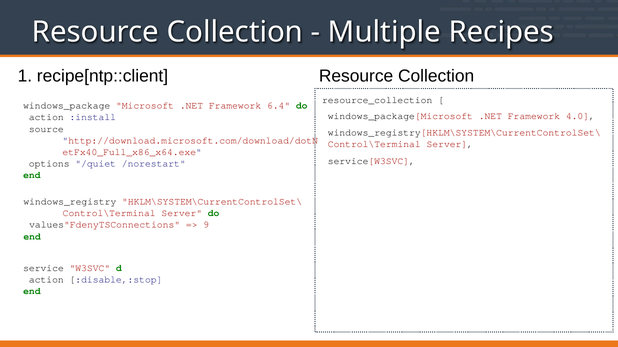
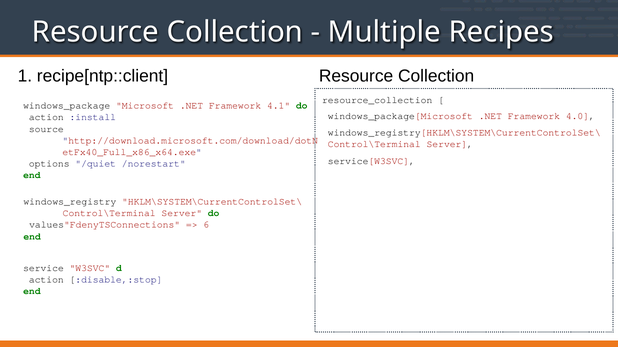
6.4: 6.4 -> 4.1 (279, 106)
9: 9 -> 6 (206, 225)
